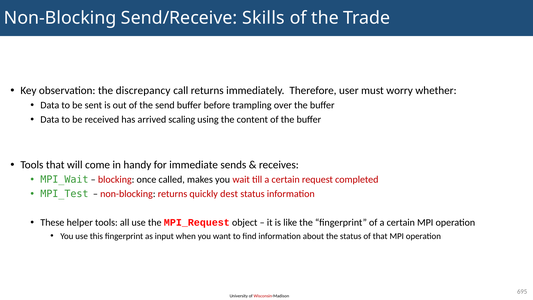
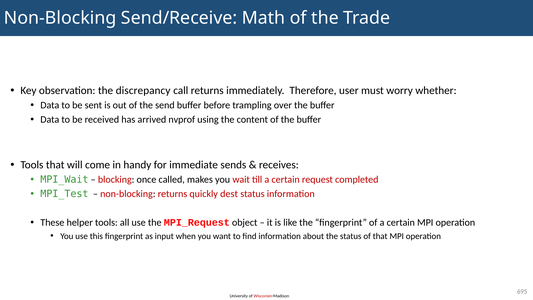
Skills: Skills -> Math (264, 18)
scaling: scaling -> nvprof (182, 119)
